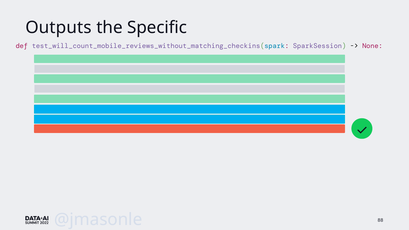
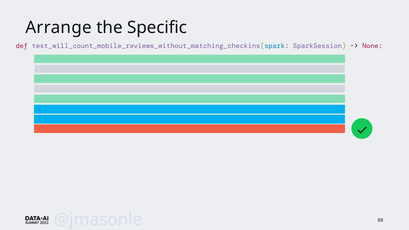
Outputs: Outputs -> Arrange (59, 28)
